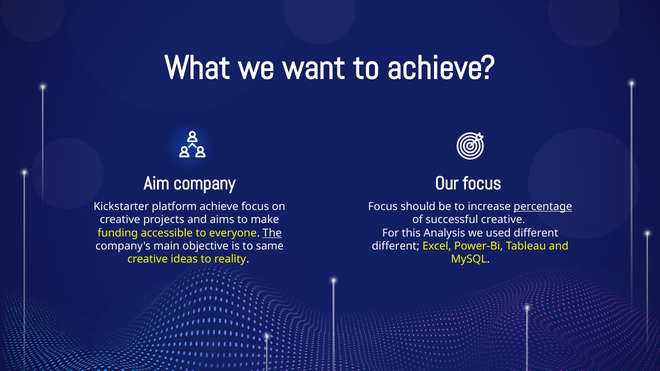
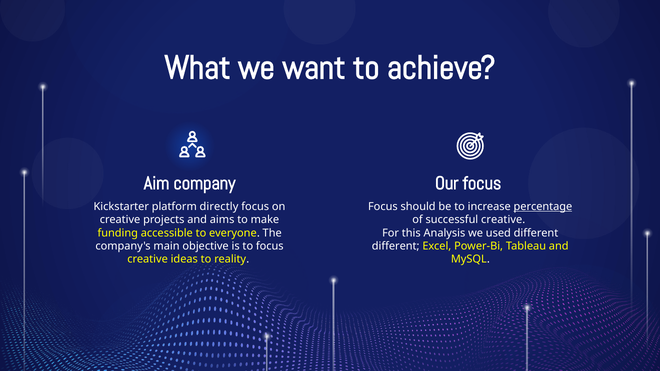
platform achieve: achieve -> directly (219, 207)
The underline: present -> none (272, 233)
to same: same -> focus (270, 246)
